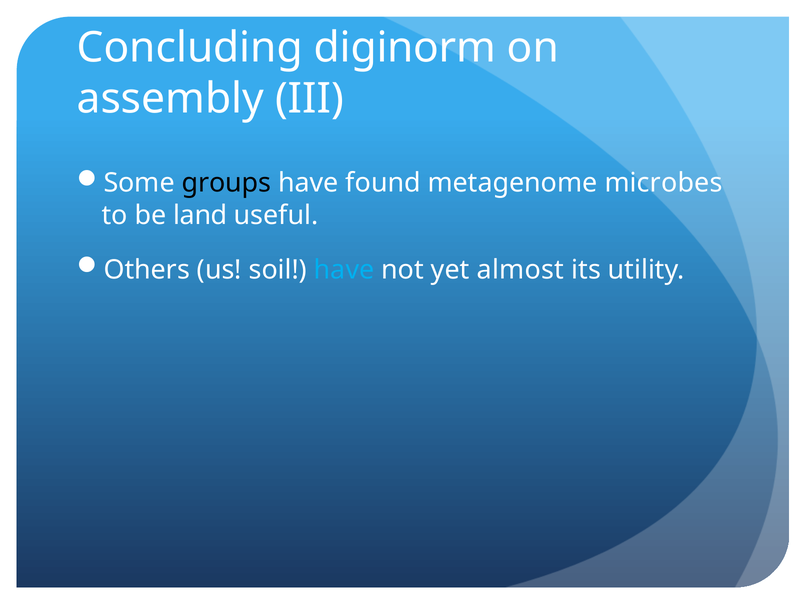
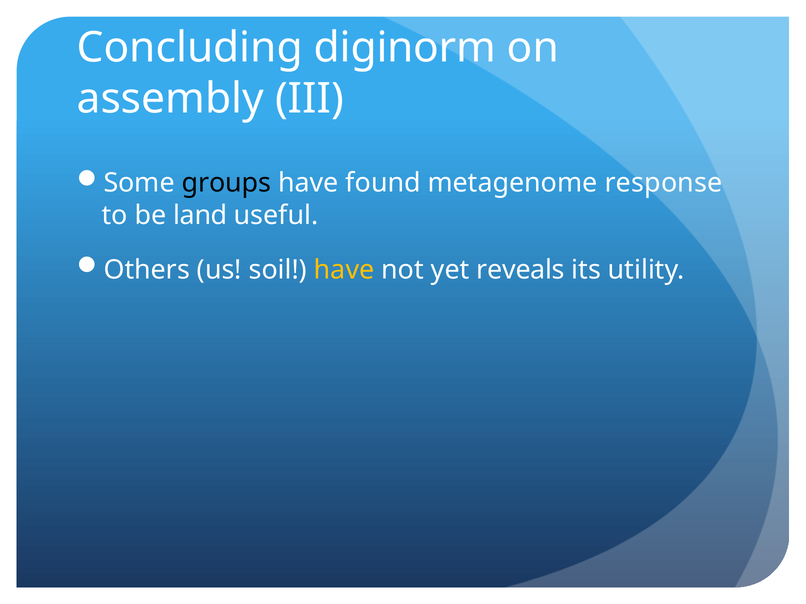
microbes: microbes -> response (664, 183)
have colour: light blue -> yellow (344, 270)
almost: almost -> reveals (521, 270)
